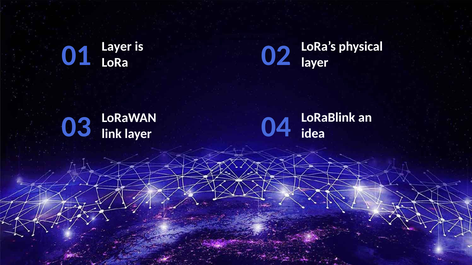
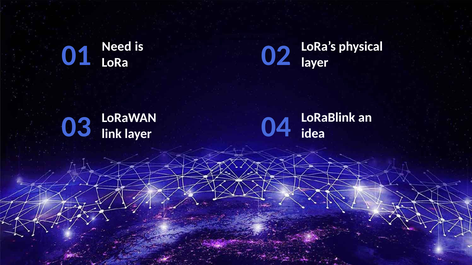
Layer: Layer -> Need (117, 46)
